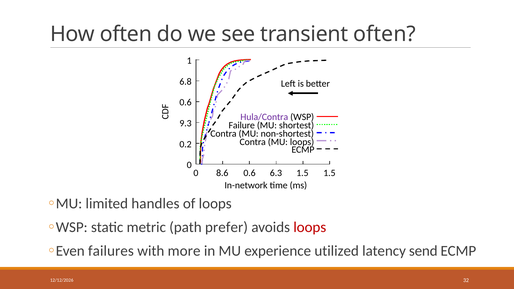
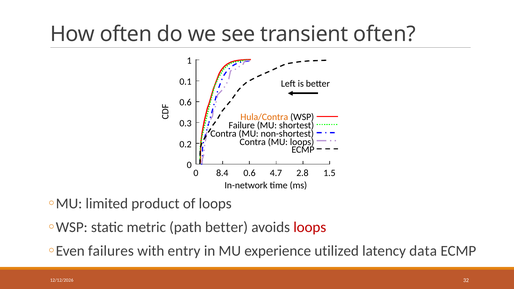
6.8: 6.8 -> 0.1 (185, 82)
Hula/Contra colour: purple -> orange (264, 117)
9.3: 9.3 -> 0.3 (185, 124)
8.6: 8.6 -> 8.4 (222, 173)
6.3: 6.3 -> 4.7 (276, 173)
0 1.5: 1.5 -> 2.8 (302, 173)
handles: handles -> product (155, 204)
path prefer: prefer -> better (226, 227)
more: more -> entry (184, 251)
send: send -> data (423, 251)
